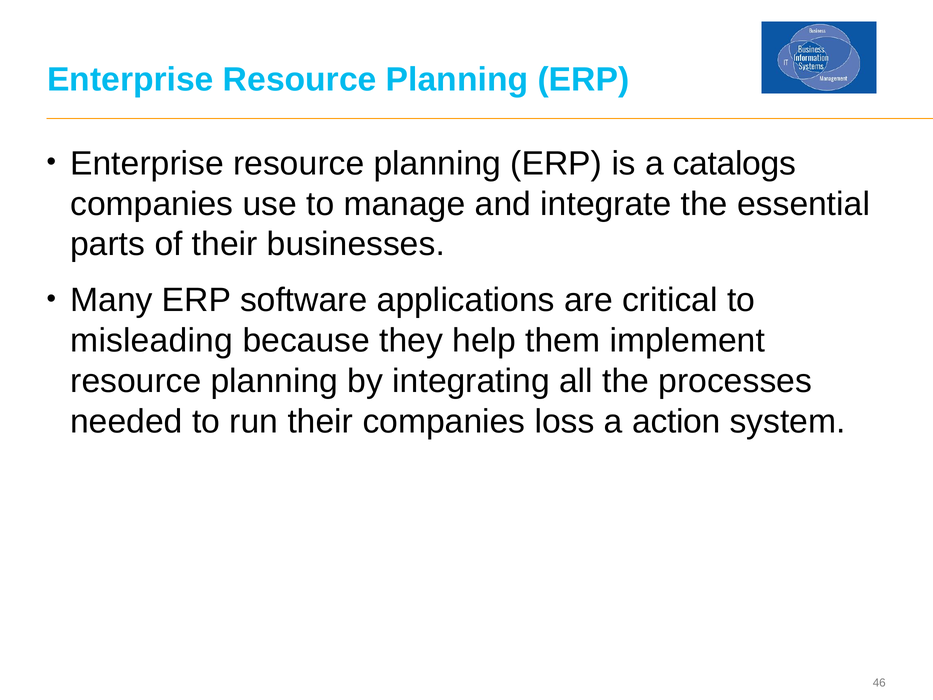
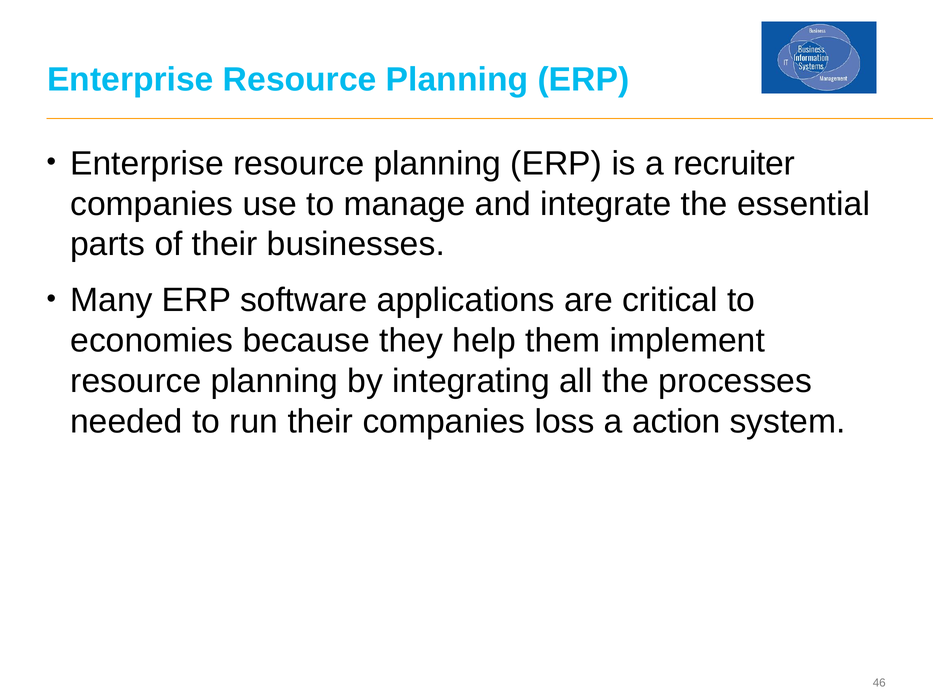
catalogs: catalogs -> recruiter (734, 163)
misleading: misleading -> economies (152, 341)
